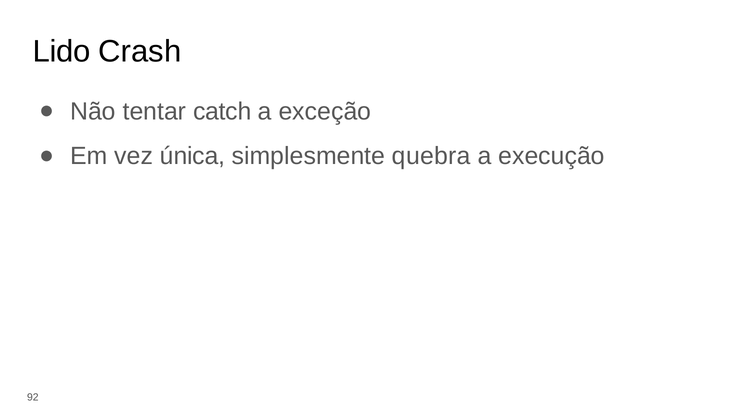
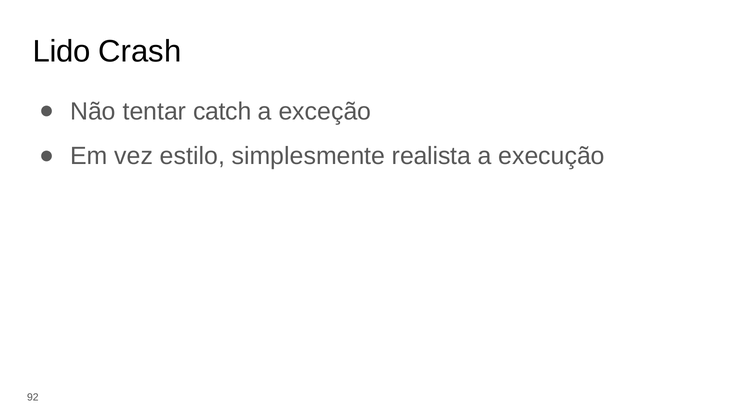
única: única -> estilo (192, 156)
quebra: quebra -> realista (431, 156)
